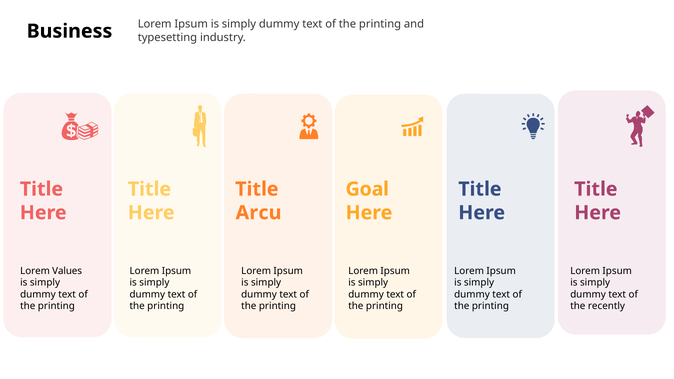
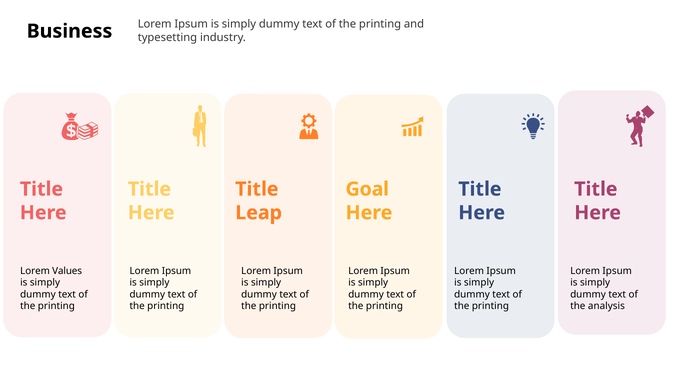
Arcu: Arcu -> Leap (259, 213)
recently: recently -> analysis (606, 306)
